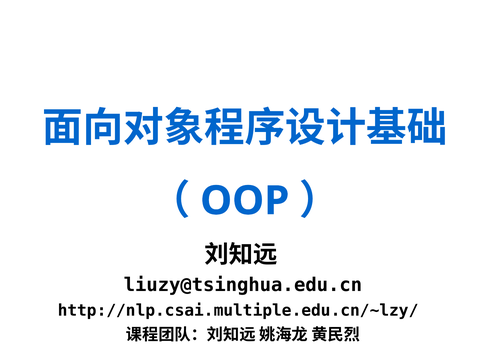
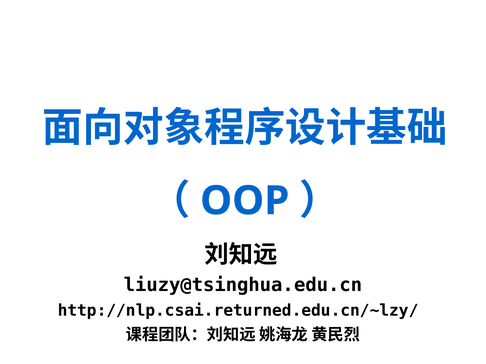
http://nlp.csai.multiple.edu.cn/~lzy/: http://nlp.csai.multiple.edu.cn/~lzy/ -> http://nlp.csai.returned.edu.cn/~lzy/ (238, 311)
